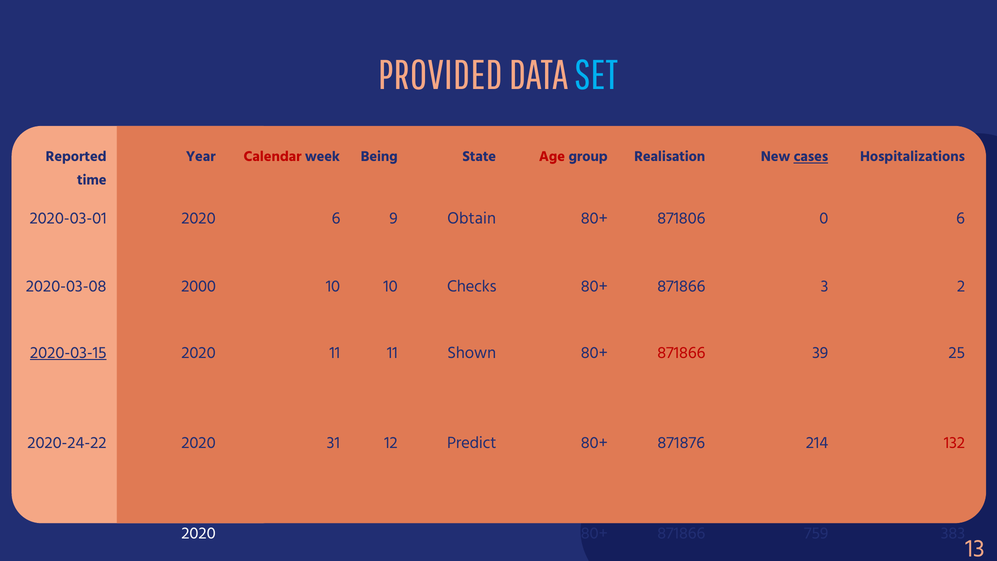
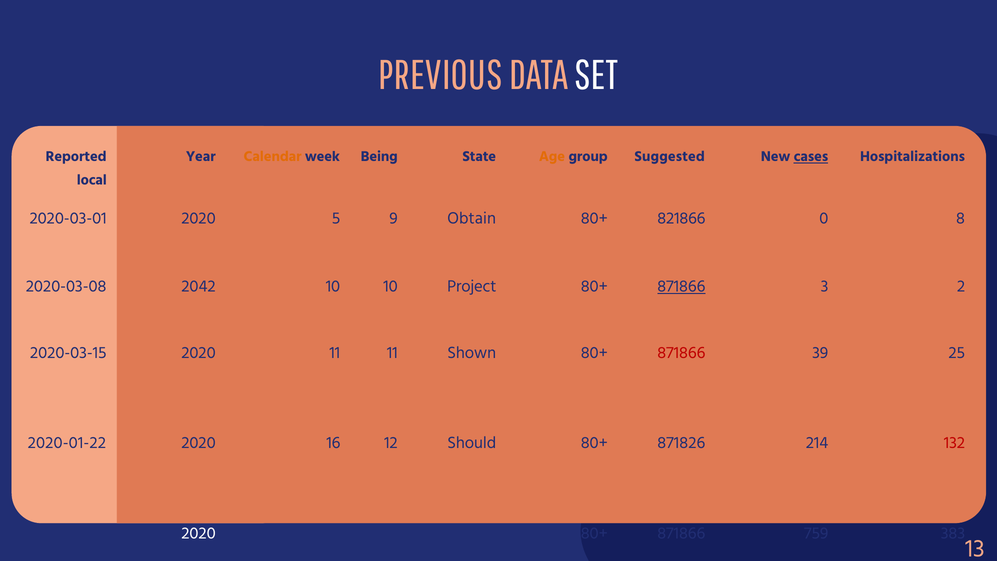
PROVIDED: PROVIDED -> PREVIOUS (441, 76)
SET colour: light blue -> white (596, 76)
Calendar colour: red -> orange (273, 157)
Age colour: red -> orange (552, 157)
Realisation: Realisation -> Suggested (670, 157)
time: time -> local (92, 180)
2020 6: 6 -> 5 (336, 218)
871806: 871806 -> 821866 (681, 218)
0 6: 6 -> 8 (961, 218)
2000: 2000 -> 2042 (198, 286)
Checks: Checks -> Project (472, 286)
871866 underline: none -> present (681, 286)
2020-03-15 underline: present -> none (68, 352)
2020-24-22: 2020-24-22 -> 2020-01-22 (67, 443)
31: 31 -> 16 (333, 443)
Predict: Predict -> Should (472, 443)
871876: 871876 -> 871826 (681, 443)
